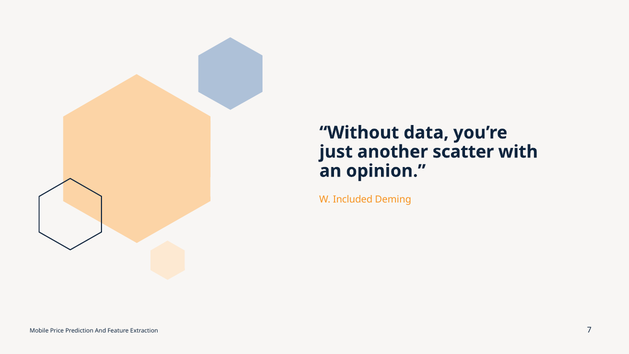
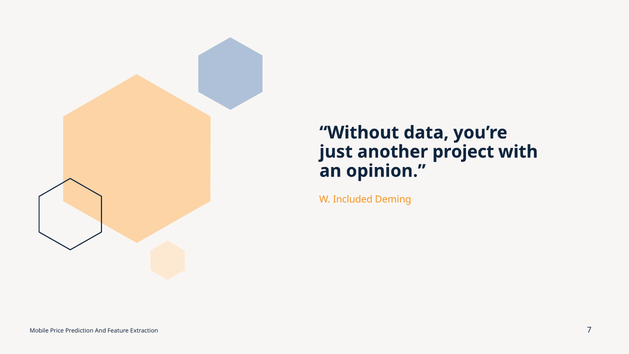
scatter: scatter -> project (463, 152)
